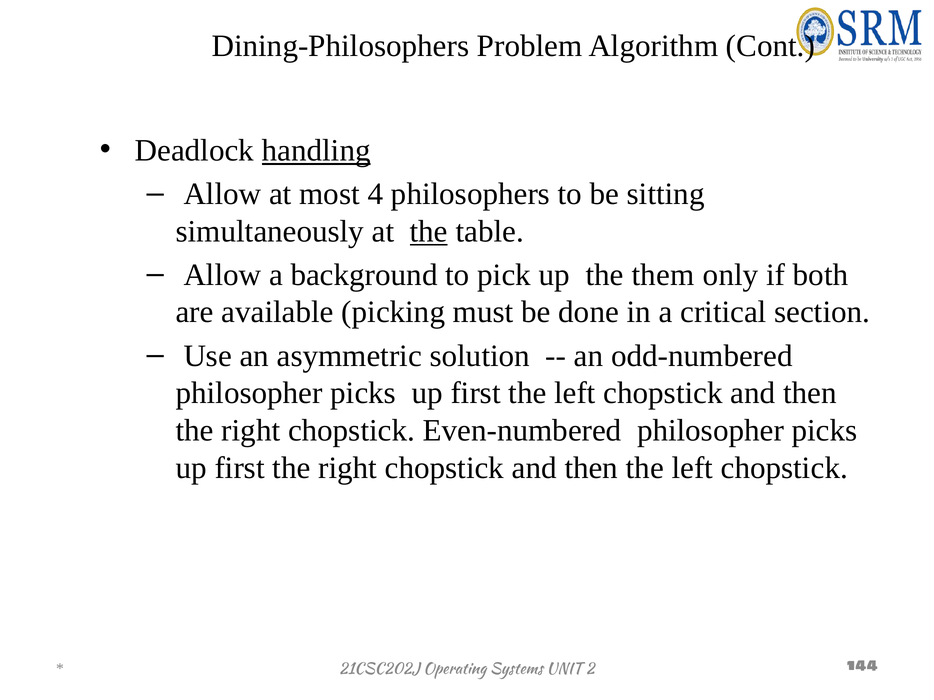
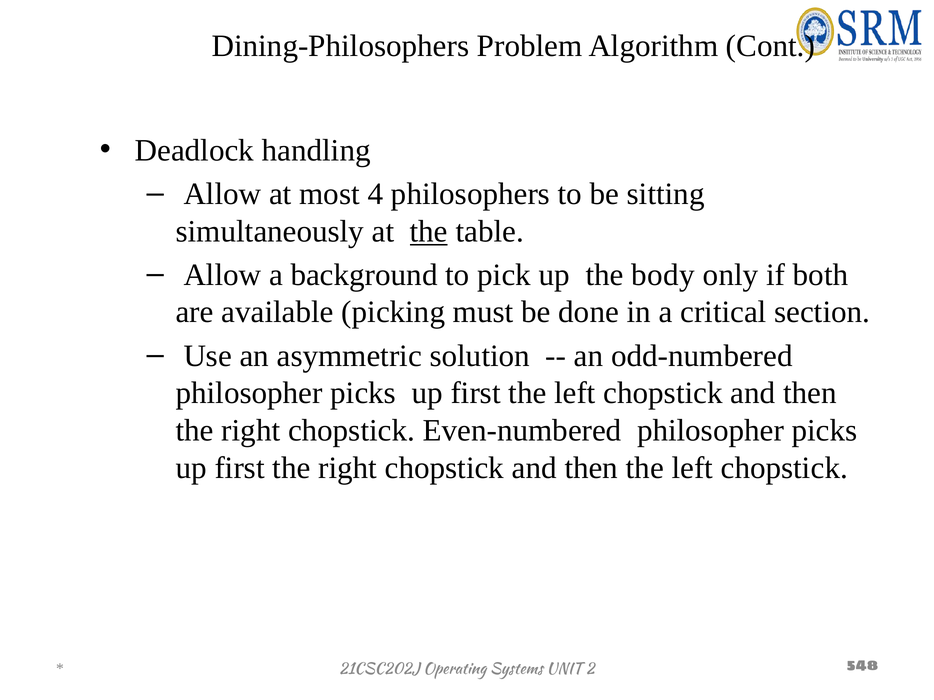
handling underline: present -> none (316, 151)
them: them -> body (663, 275)
144: 144 -> 548 (862, 666)
